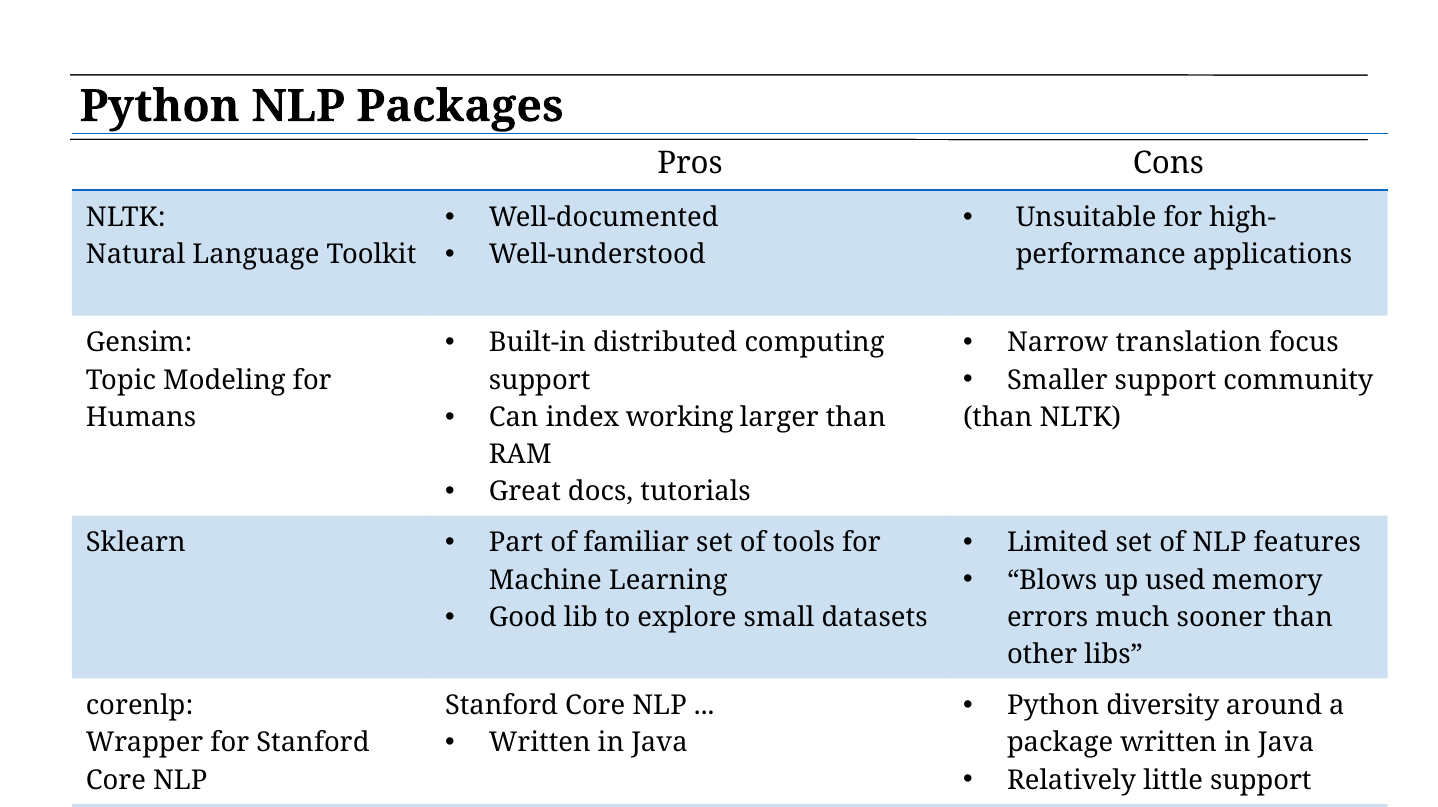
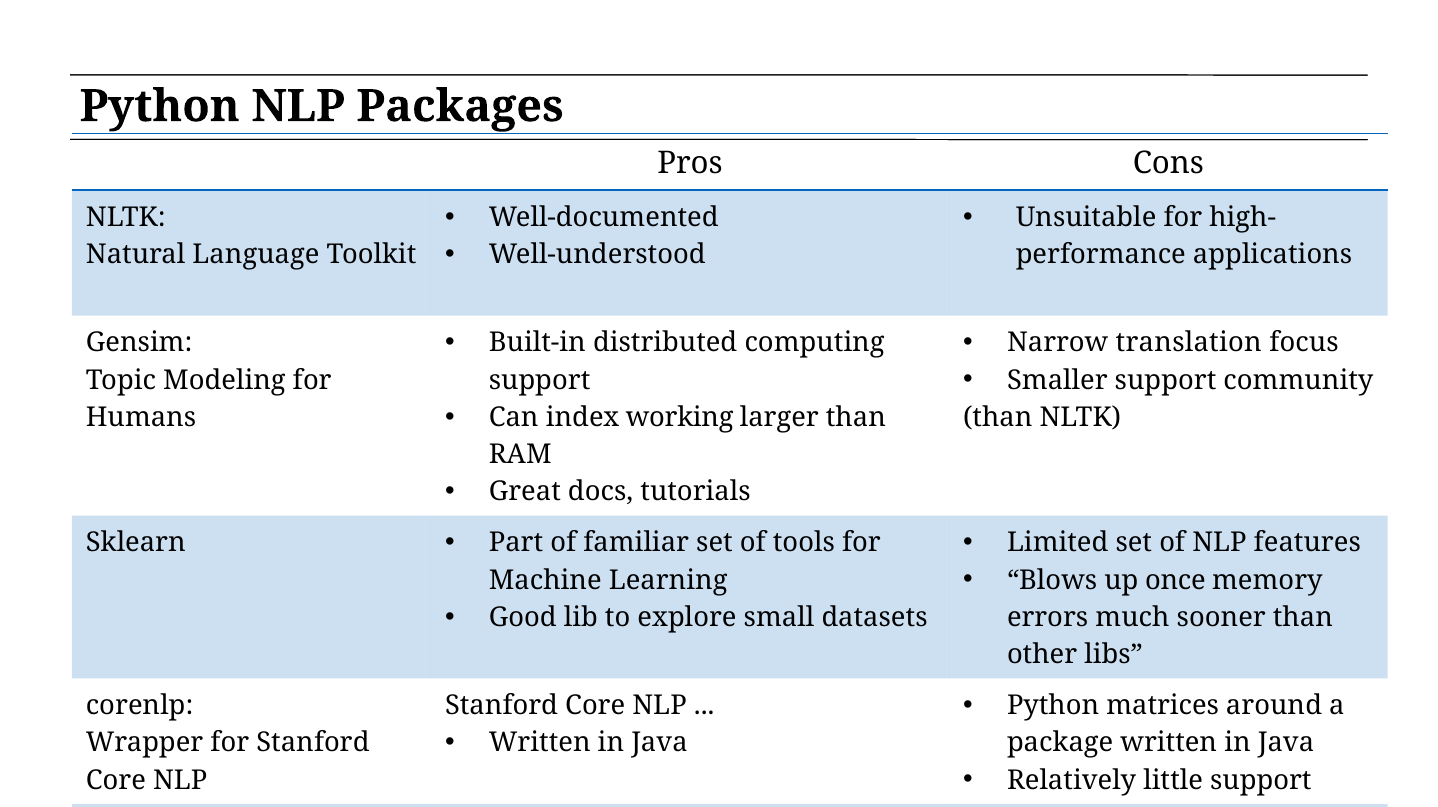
used: used -> once (1175, 580)
diversity: diversity -> matrices (1163, 706)
